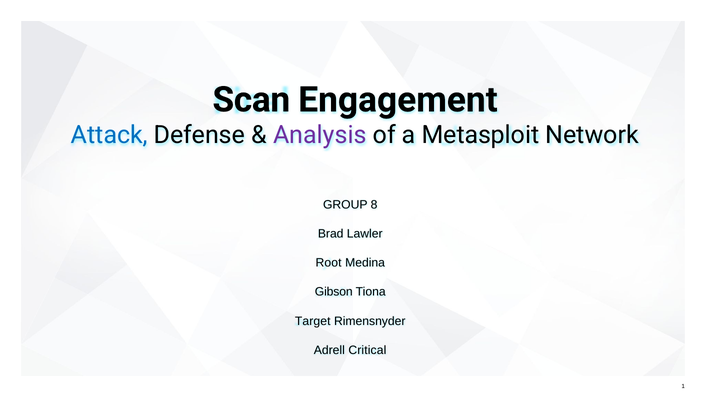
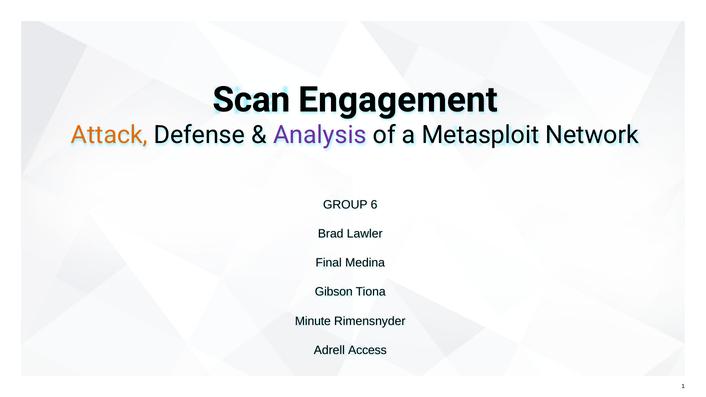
Attack colour: blue -> orange (109, 135)
8: 8 -> 6 (374, 205)
Root: Root -> Final (329, 263)
Target: Target -> Minute (313, 321)
Critical: Critical -> Access (367, 350)
